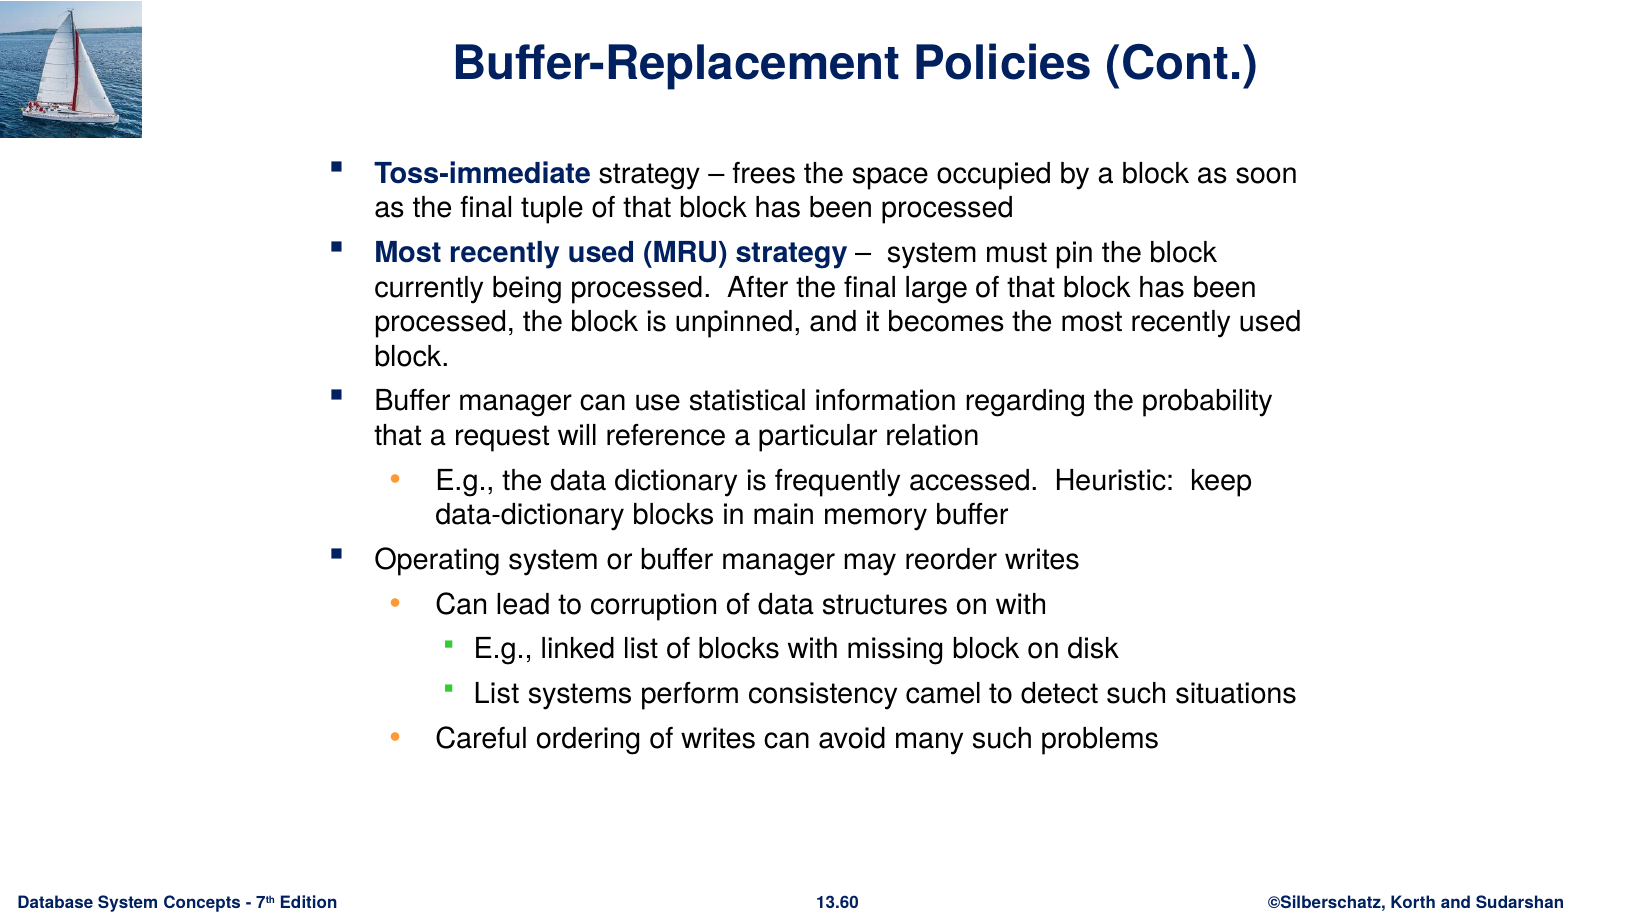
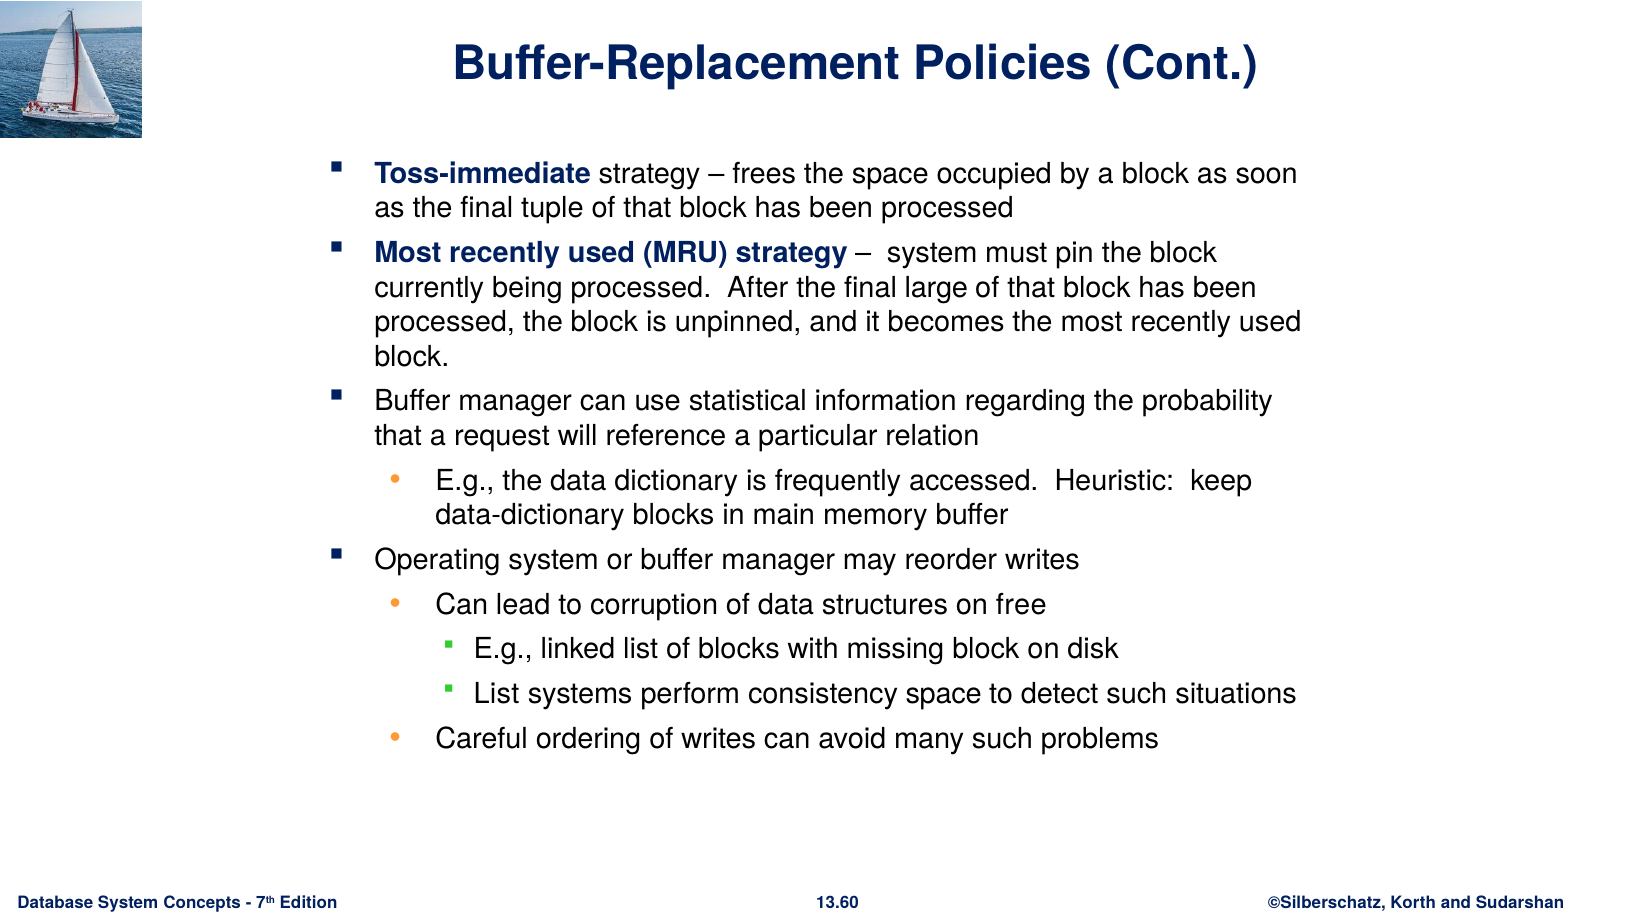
on with: with -> free (1021, 605)
consistency camel: camel -> space (944, 694)
